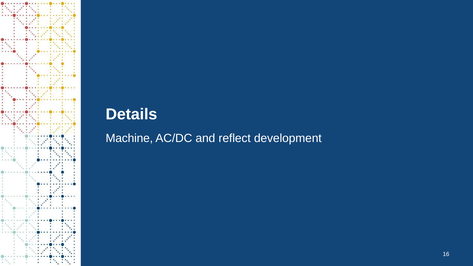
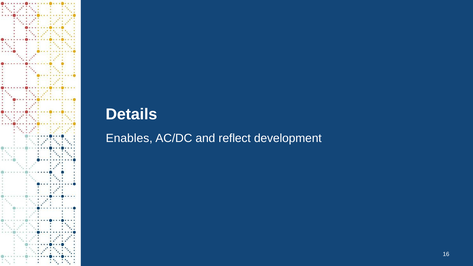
Machine: Machine -> Enables (129, 138)
